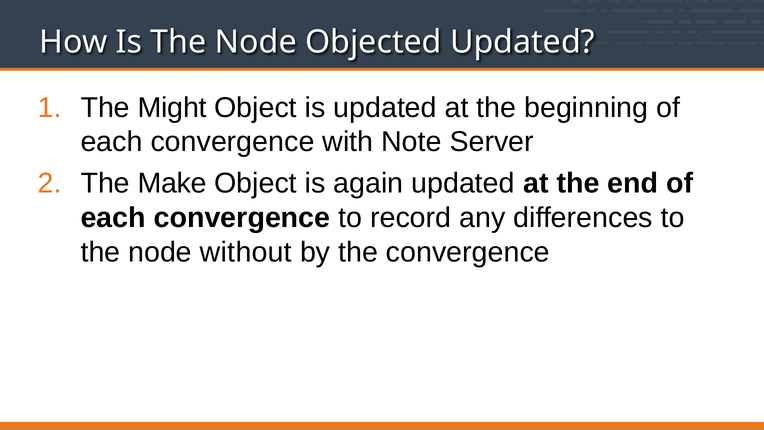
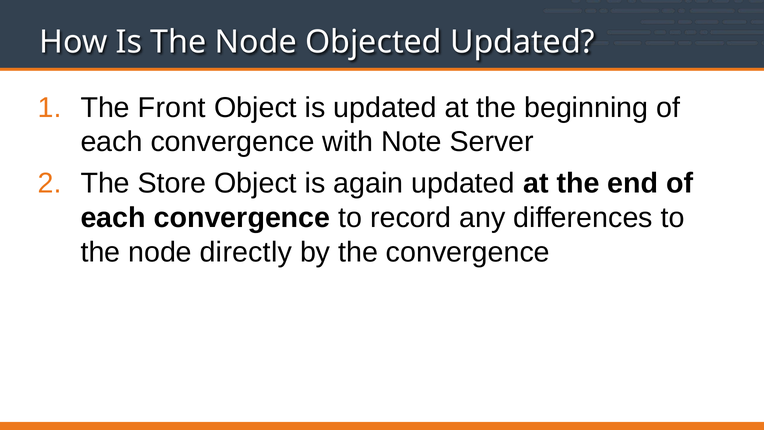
Might: Might -> Front (172, 108)
Make: Make -> Store (172, 183)
without: without -> directly (246, 252)
